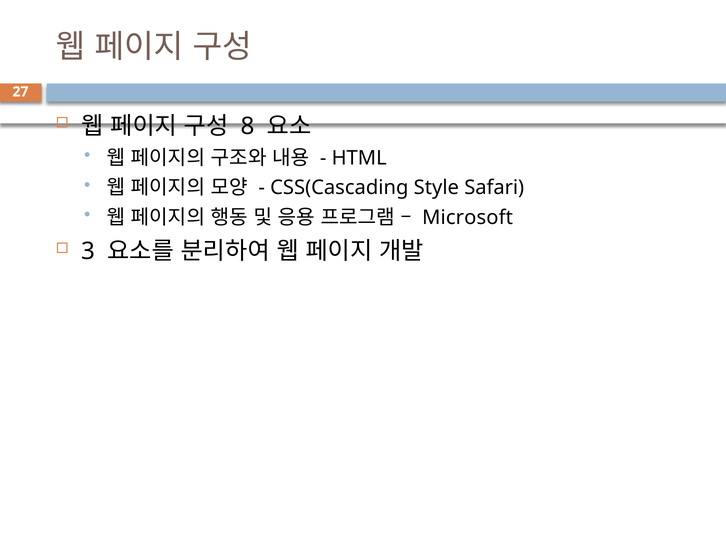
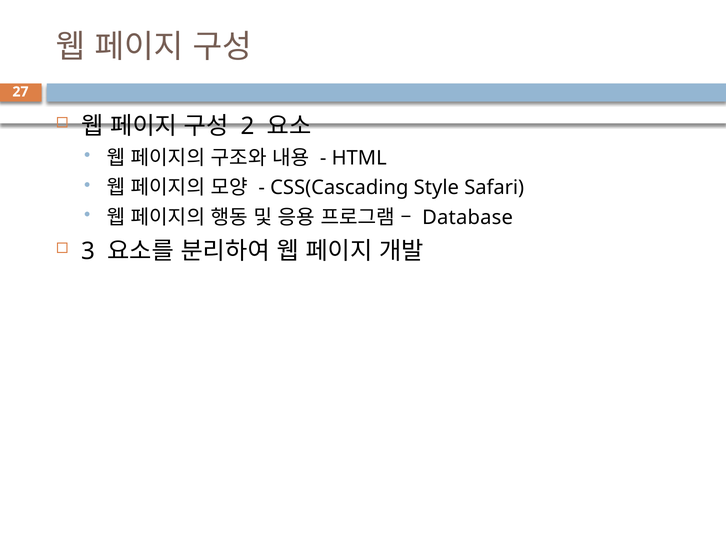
8: 8 -> 2 (248, 126)
Microsoft: Microsoft -> Database (468, 218)
